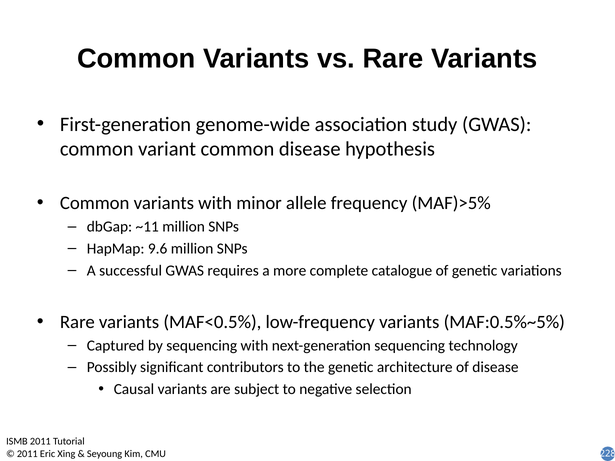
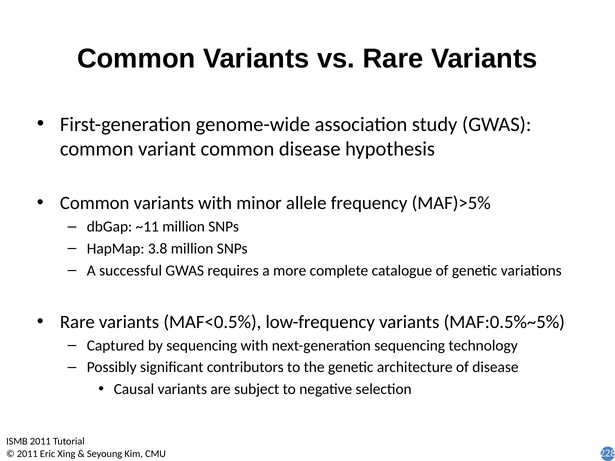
9.6: 9.6 -> 3.8 (158, 249)
